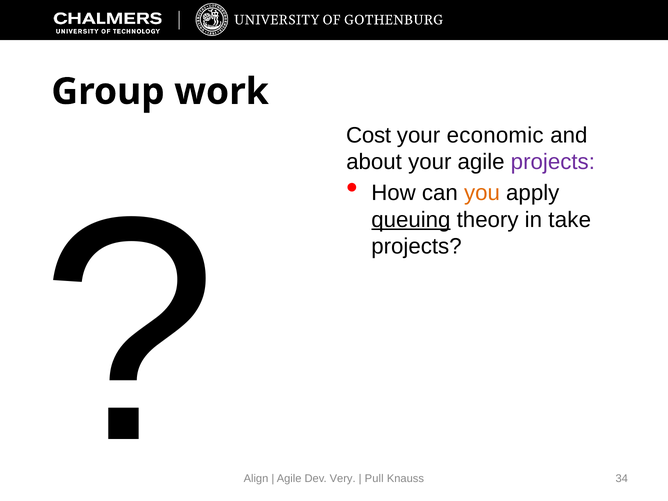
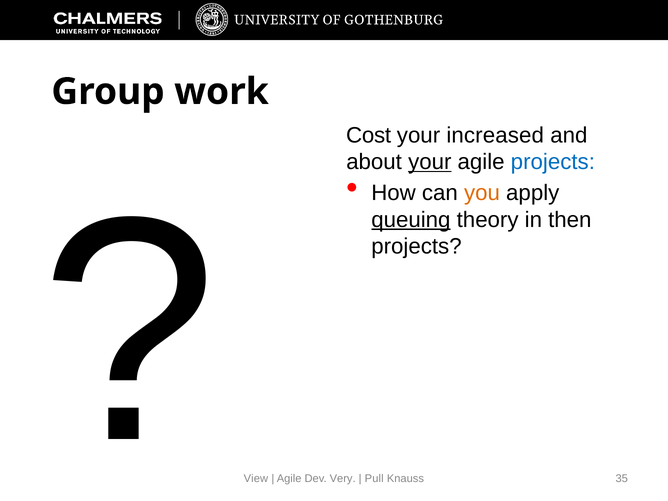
economic: economic -> increased (495, 135)
your underline: none -> present (430, 162)
projects colour: purple -> blue (553, 162)
take: take -> then (570, 220)
Align: Align -> View (256, 478)
34: 34 -> 35 (622, 478)
